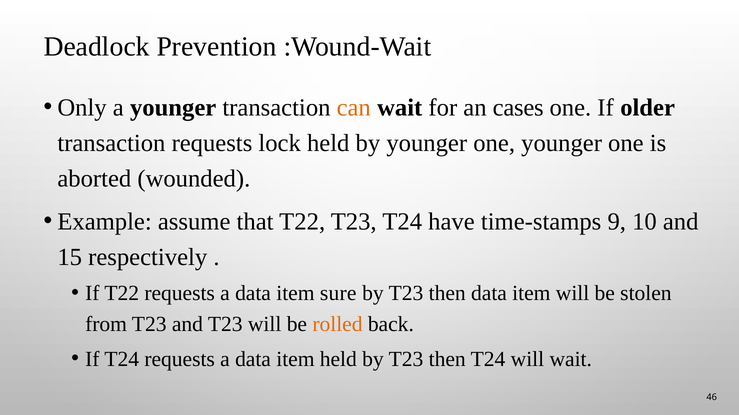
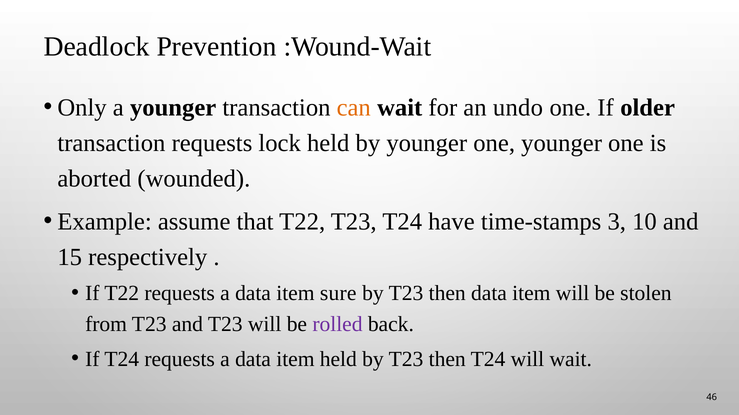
cases: cases -> undo (518, 108)
9: 9 -> 3 (617, 222)
rolled colour: orange -> purple (337, 325)
